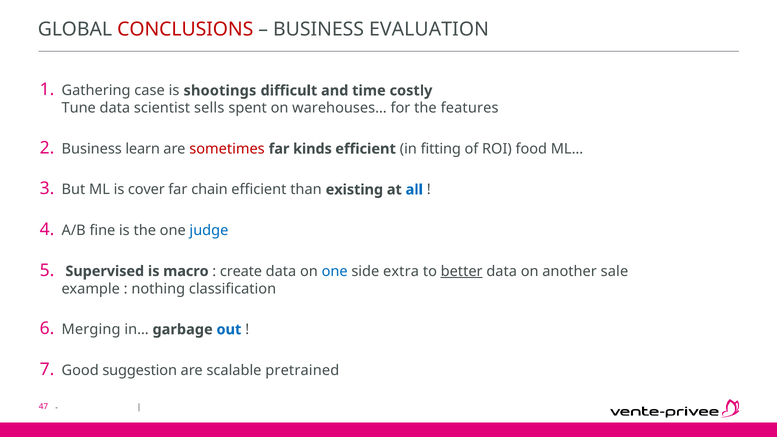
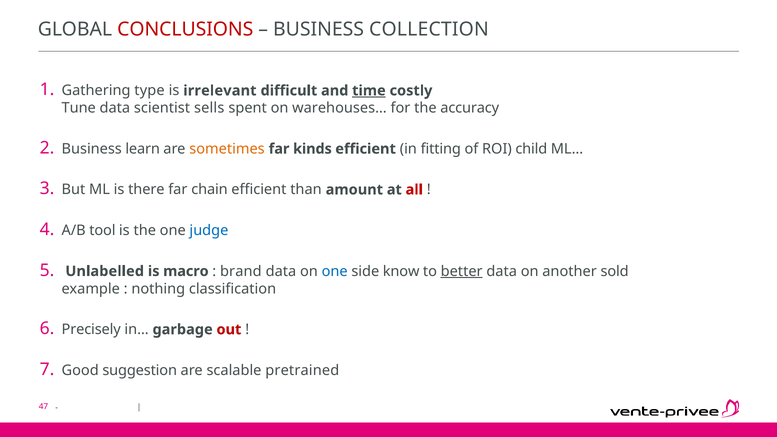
EVALUATION: EVALUATION -> COLLECTION (429, 29)
case: case -> type (150, 91)
shootings: shootings -> irrelevant (220, 91)
time underline: none -> present (369, 91)
features: features -> accuracy (470, 108)
sometimes colour: red -> orange (227, 149)
food: food -> child (531, 149)
cover: cover -> there (146, 190)
existing: existing -> amount (354, 190)
all colour: blue -> red (414, 190)
fine: fine -> tool (102, 230)
Supervised: Supervised -> Unlabelled (105, 271)
create: create -> brand (241, 271)
extra: extra -> know (401, 271)
sale: sale -> sold (615, 271)
Merging: Merging -> Precisely (91, 330)
out colour: blue -> red (229, 330)
